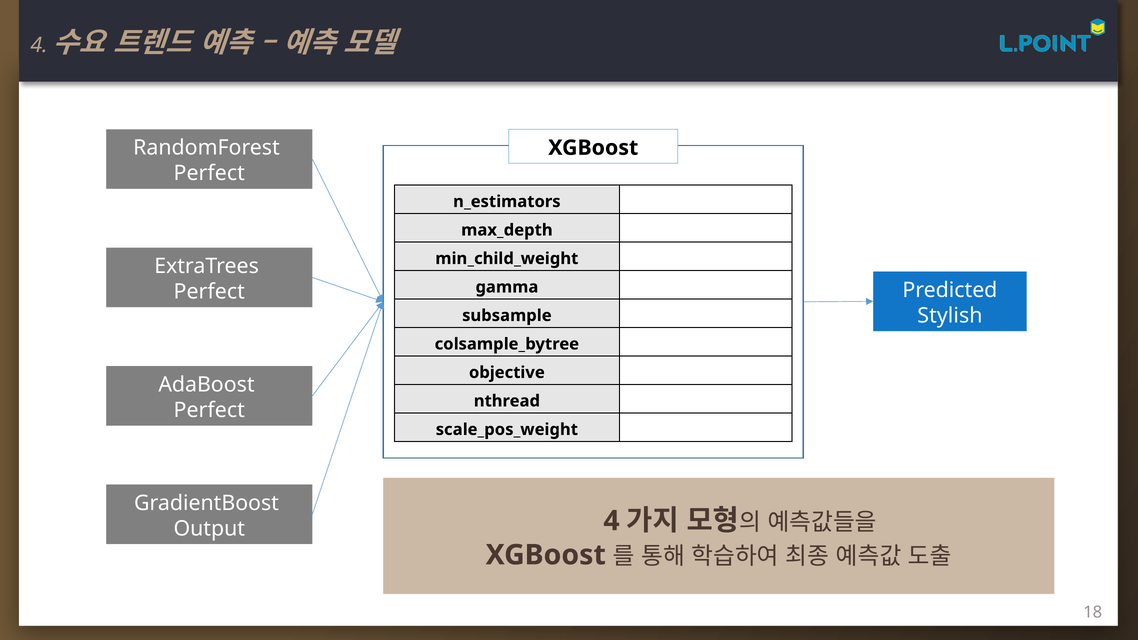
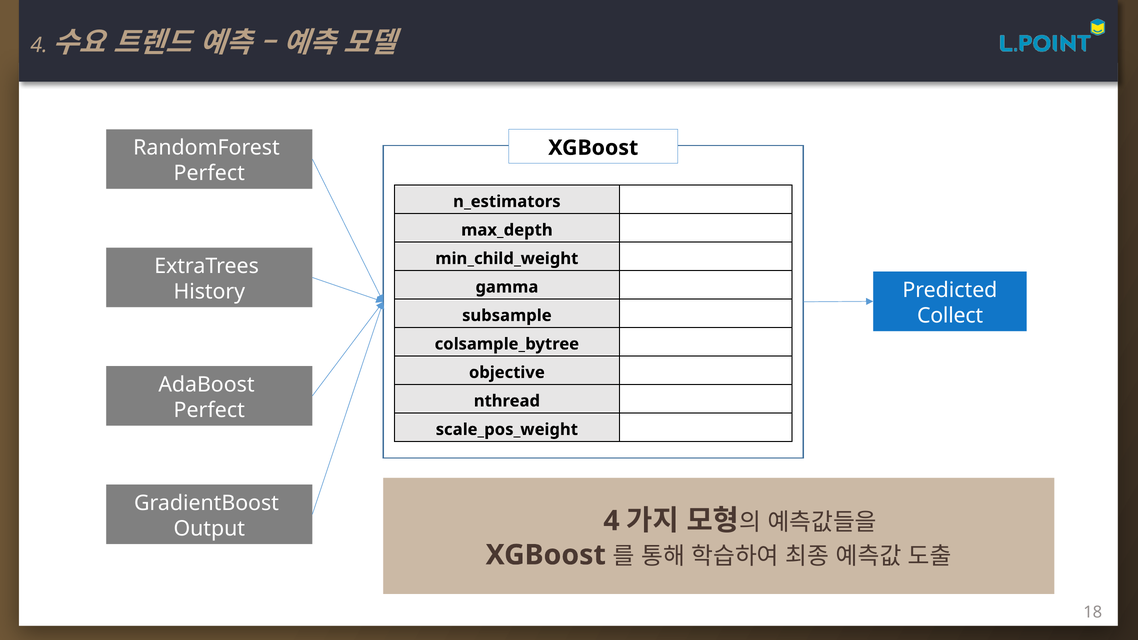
Perfect: Perfect -> History (209, 292)
Stylish: Stylish -> Collect (950, 316)
